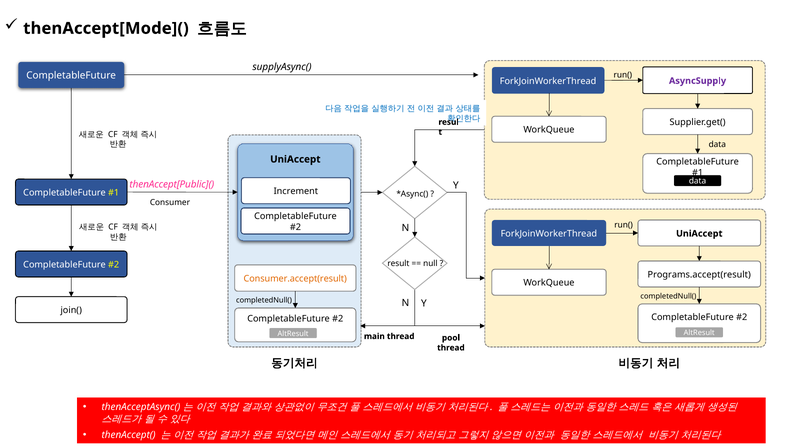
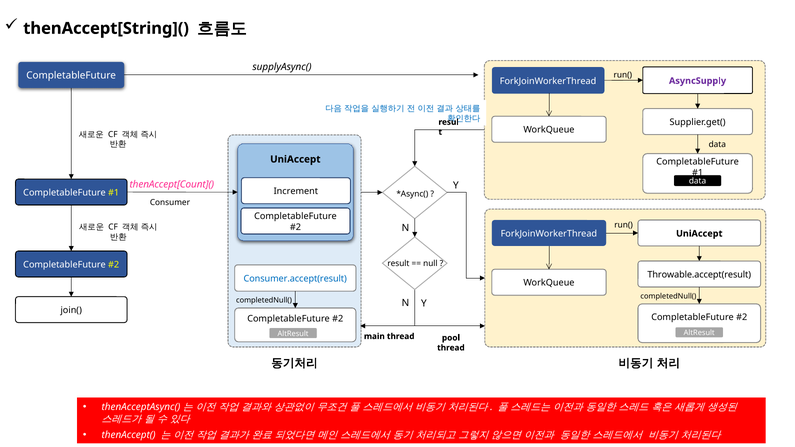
thenAccept[Mode](: thenAccept[Mode]( -> thenAccept[String]( (106, 28)
thenAccept[Public](: thenAccept[Public]( -> thenAccept[Count]( (172, 184)
Programs.accept(result: Programs.accept(result -> Throwable.accept(result (699, 275)
Consumer.accept(result colour: orange -> blue (295, 279)
